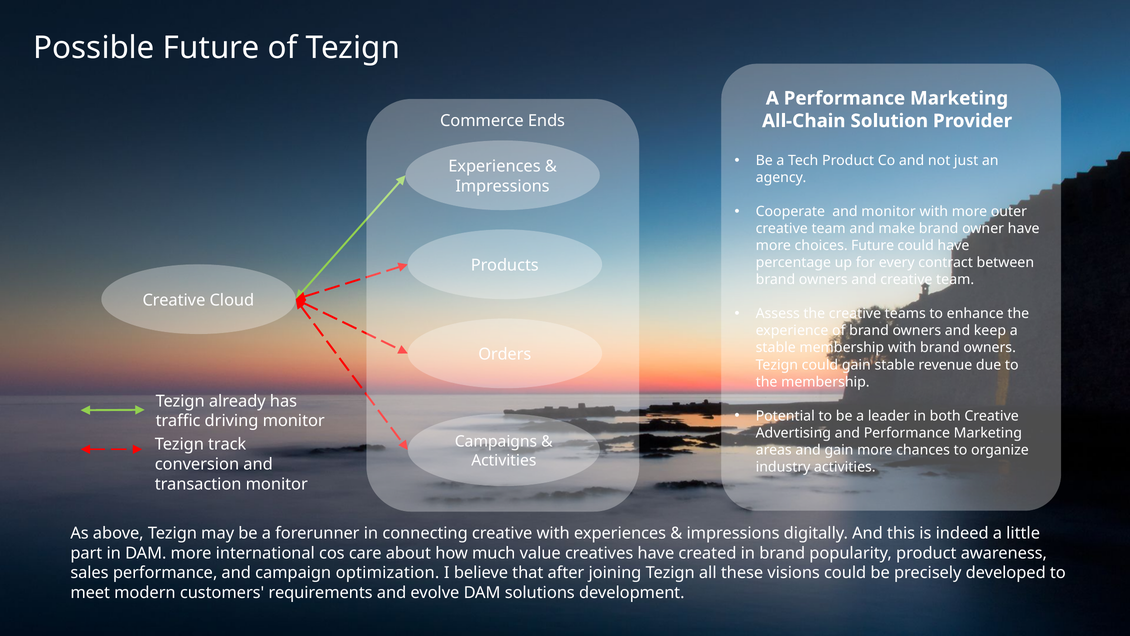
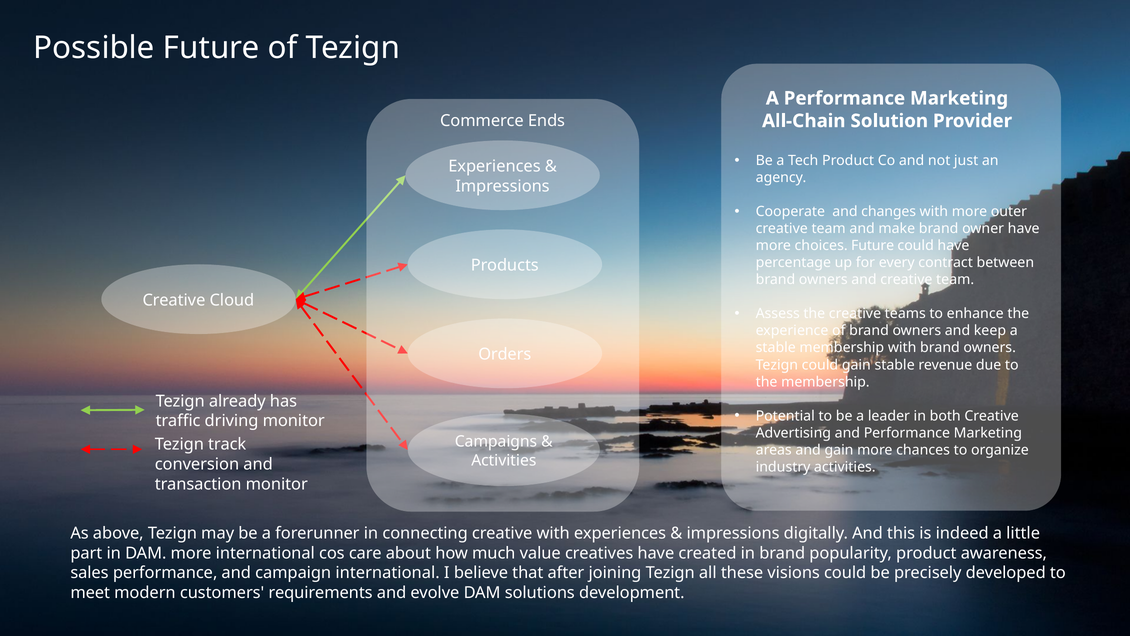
and monitor: monitor -> changes (889, 212)
campaign optimization: optimization -> international (388, 573)
